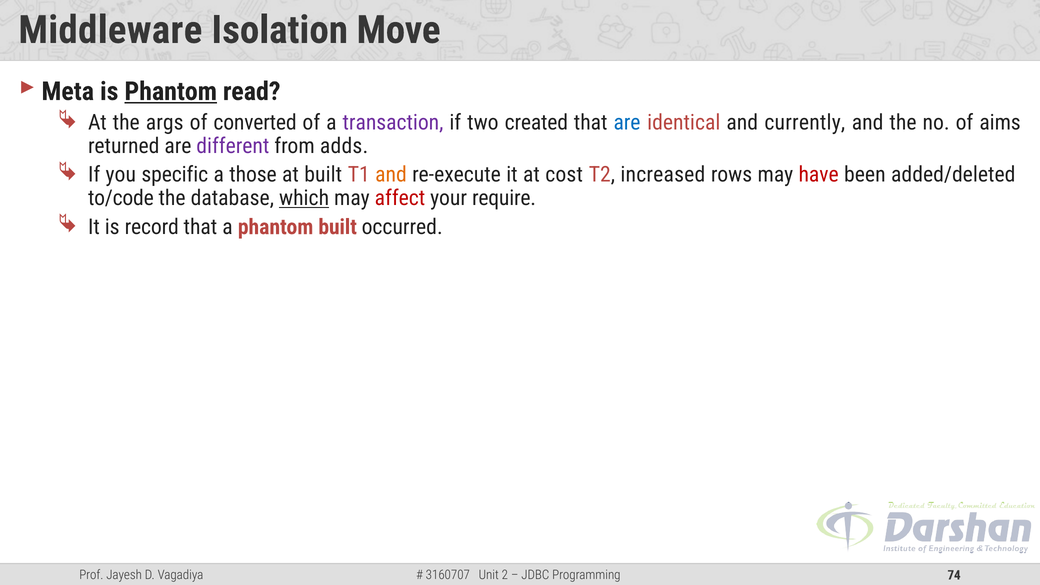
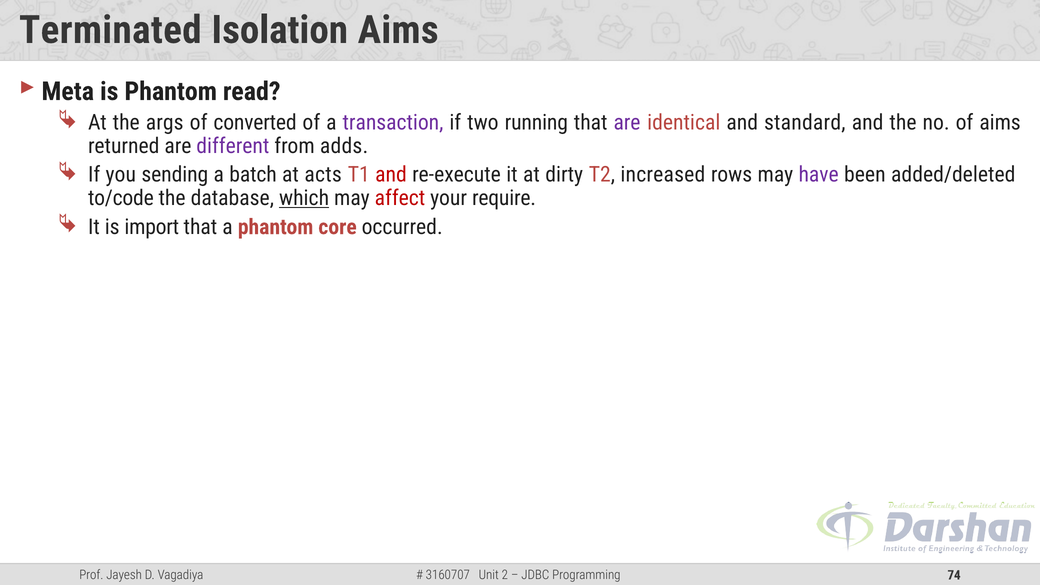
Middleware: Middleware -> Terminated (110, 30)
Isolation Move: Move -> Aims (398, 30)
Phantom underline: present -> none (171, 91)
created: created -> running (536, 123)
are colour: blue -> purple (627, 123)
currently: currently -> standard (805, 123)
specific: specific -> sending (175, 175)
those: those -> batch (253, 175)
at built: built -> acts (323, 175)
and colour: orange -> red (391, 175)
cost: cost -> dirty (564, 175)
have colour: red -> purple (819, 175)
record: record -> import (152, 227)
phantom built: built -> core (338, 227)
